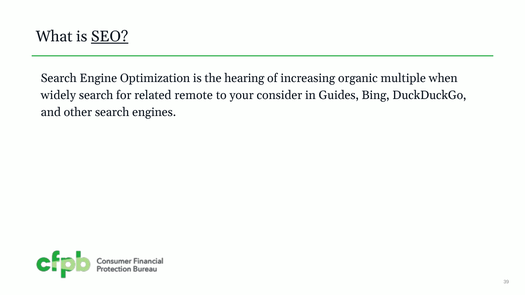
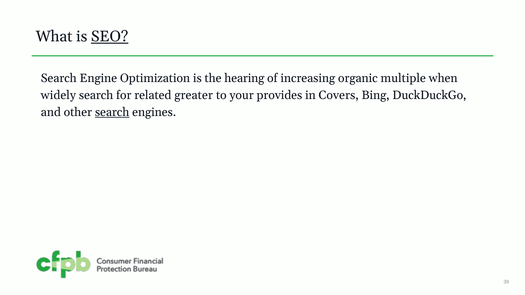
remote: remote -> greater (194, 95)
consider: consider -> provides (279, 95)
Guides: Guides -> Covers (339, 95)
search underline: none -> present (112, 112)
